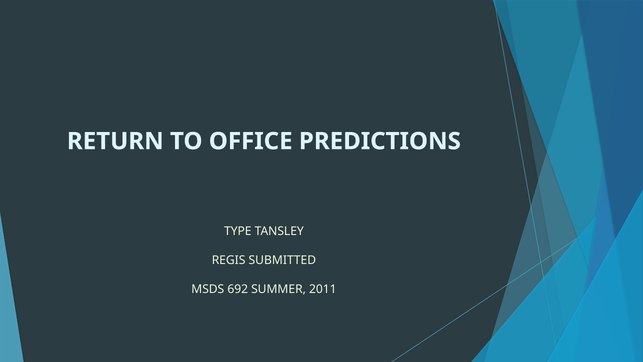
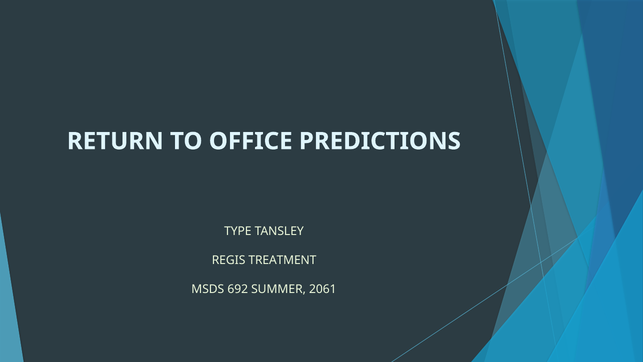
SUBMITTED: SUBMITTED -> TREATMENT (282, 260)
2011: 2011 -> 2061 (323, 289)
